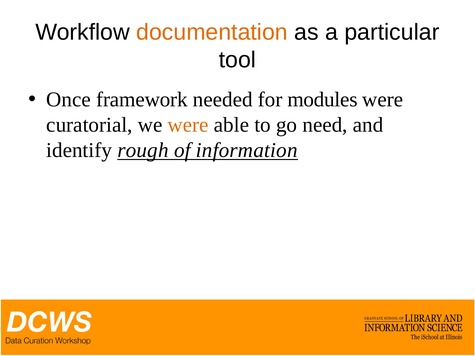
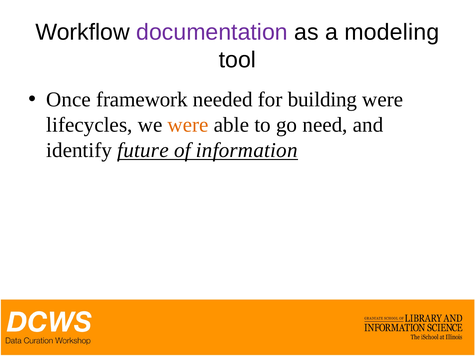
documentation colour: orange -> purple (212, 32)
particular: particular -> modeling (392, 32)
modules: modules -> building (322, 100)
curatorial: curatorial -> lifecycles (89, 125)
rough: rough -> future (143, 150)
